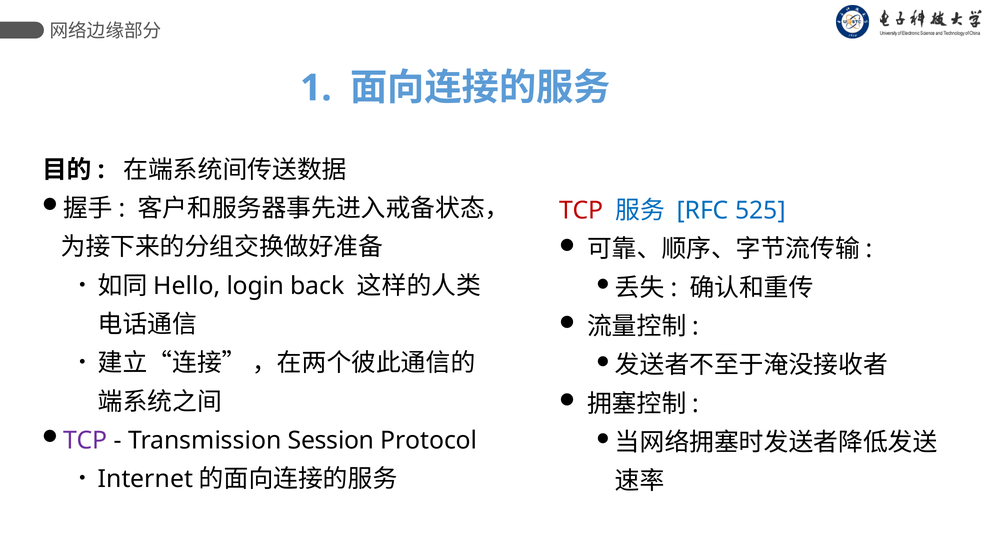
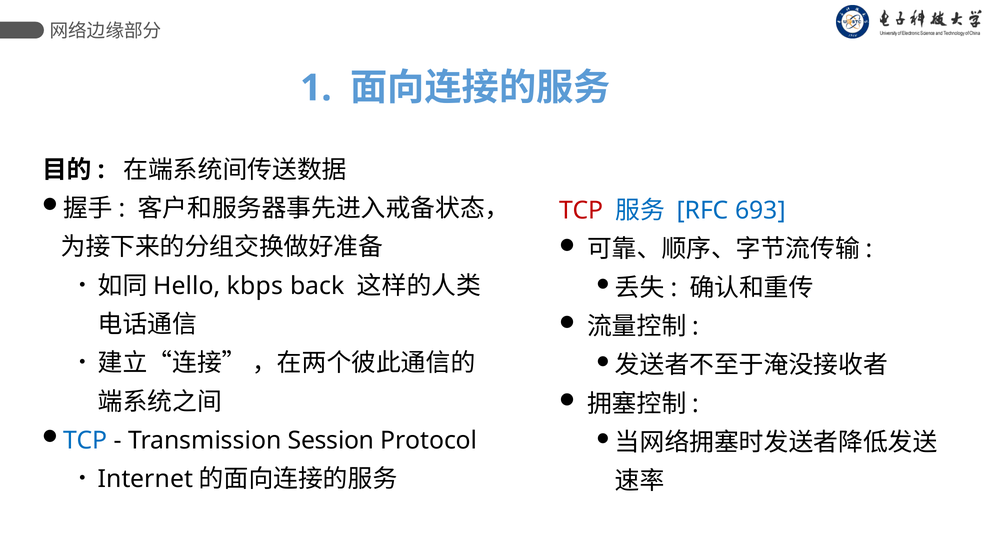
525: 525 -> 693 (760, 211)
login: login -> kbps (255, 286)
TCP colour: purple -> blue (85, 440)
